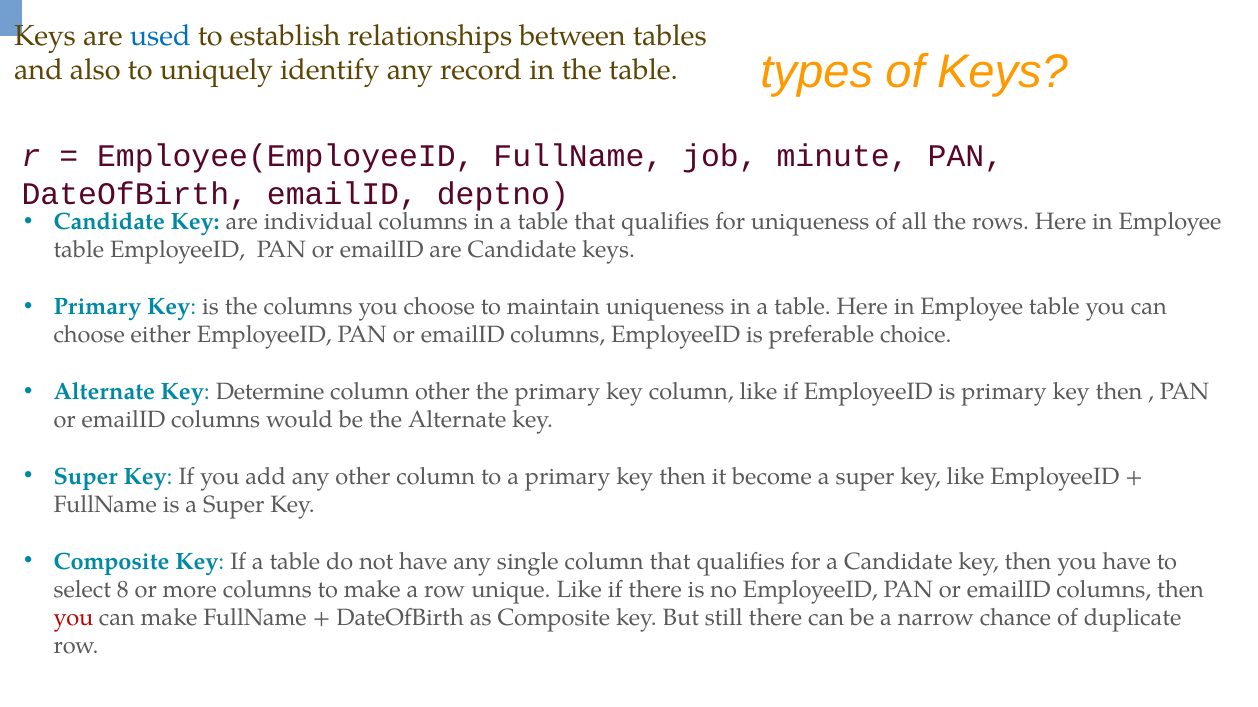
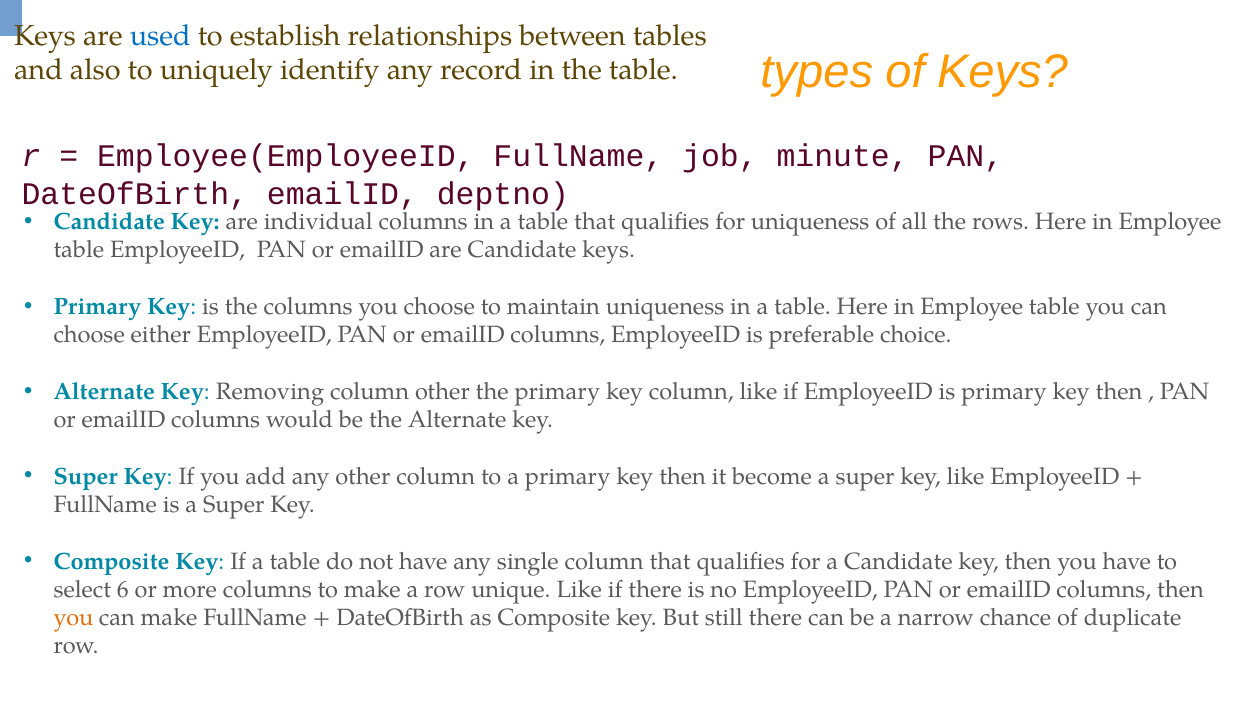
Determine: Determine -> Removing (270, 392)
8: 8 -> 6 (123, 590)
you colour: red -> orange (73, 618)
